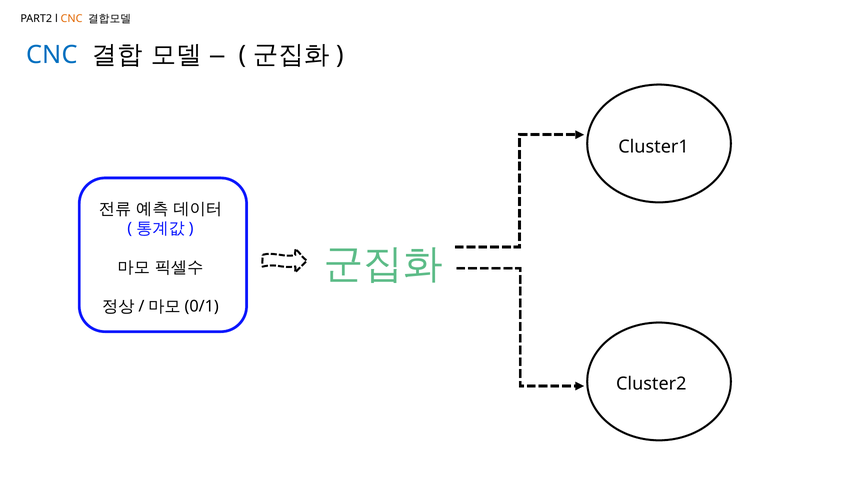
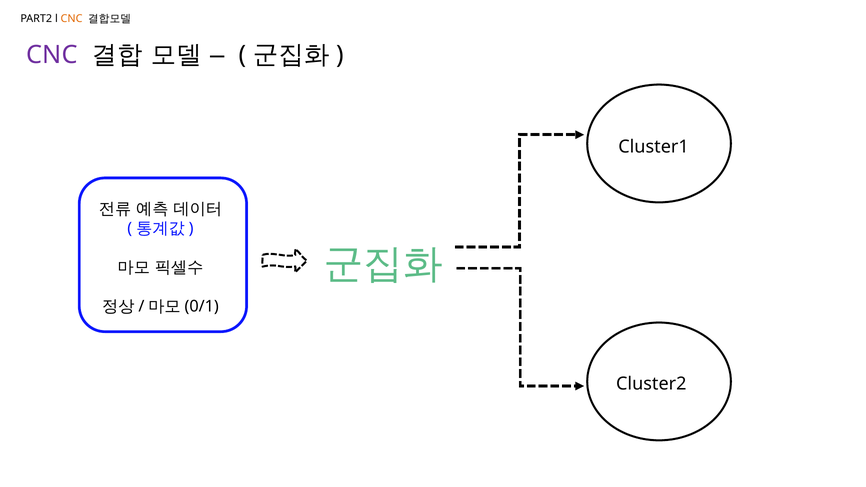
CNC colour: blue -> purple (52, 55)
